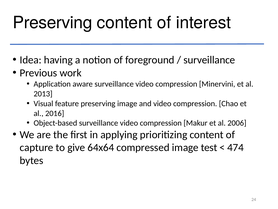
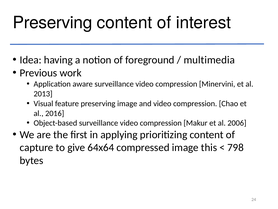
surveillance: surveillance -> multimedia (209, 60)
test: test -> this (209, 147)
474: 474 -> 798 (236, 147)
